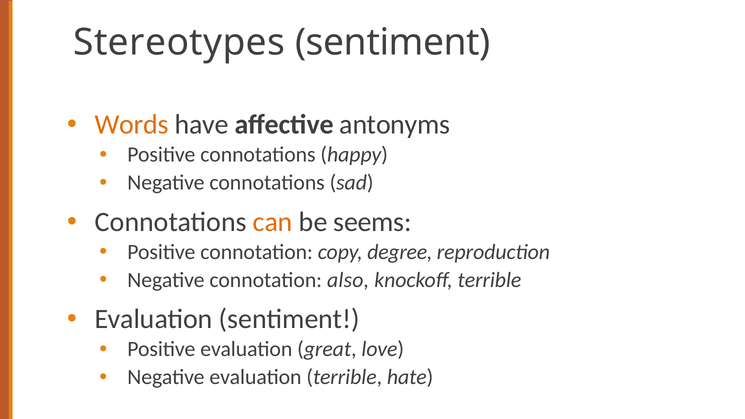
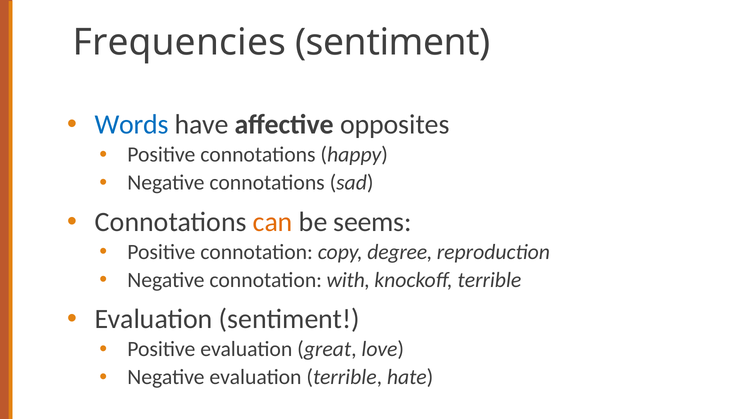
Stereotypes: Stereotypes -> Frequencies (179, 42)
Words colour: orange -> blue (132, 125)
antonyms: antonyms -> opposites (395, 125)
also: also -> with (348, 280)
